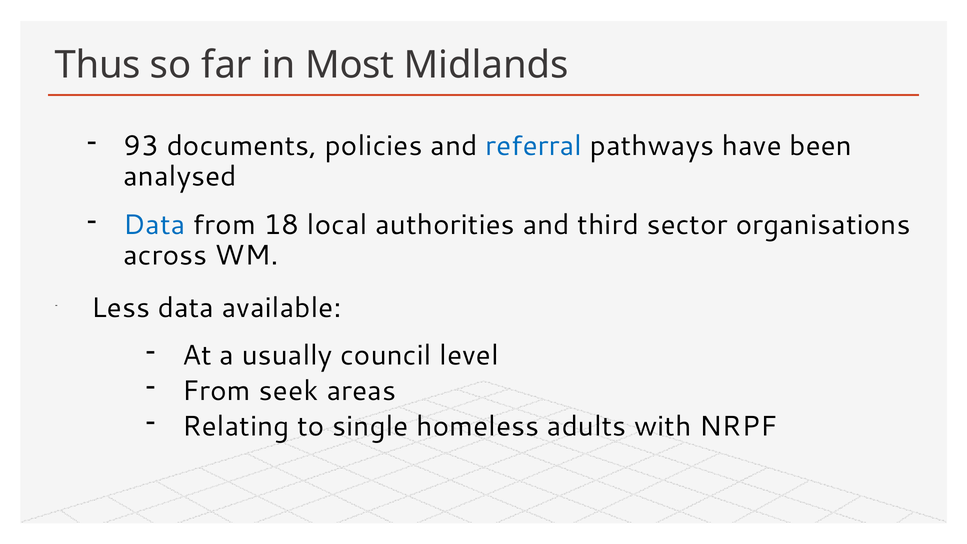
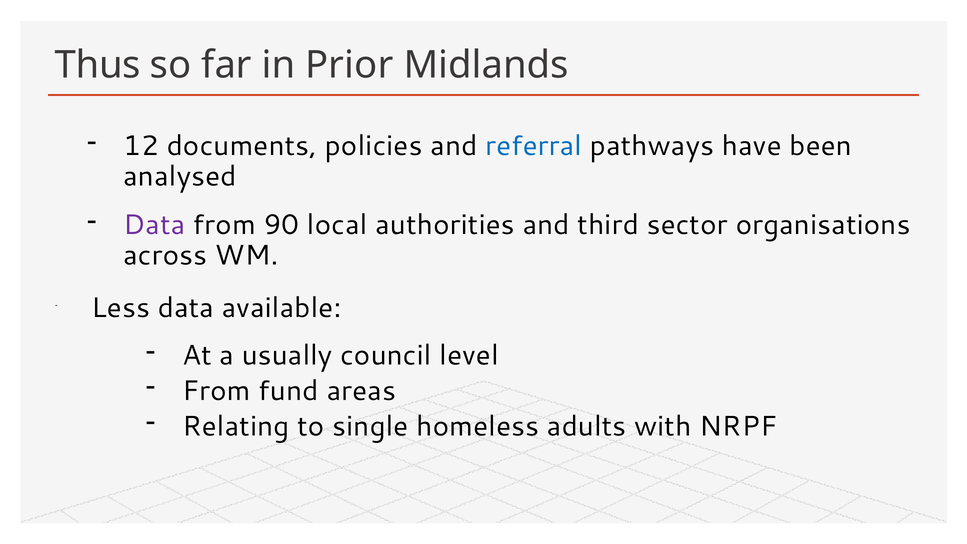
Most: Most -> Prior (349, 65)
93: 93 -> 12 (141, 146)
Data colour: blue -> purple (154, 225)
18: 18 -> 90 (281, 225)
seek: seek -> fund (289, 391)
